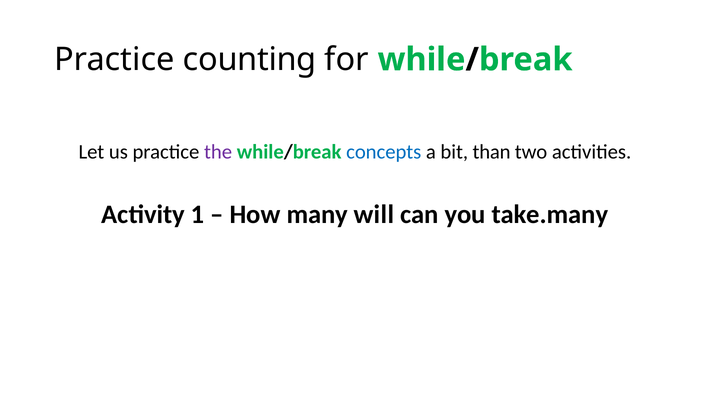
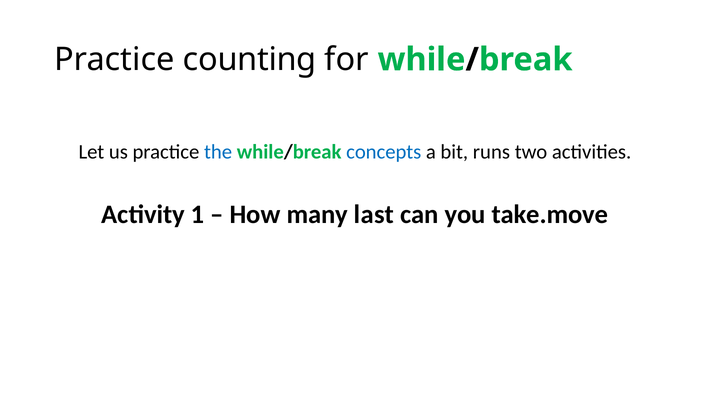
the colour: purple -> blue (218, 152)
than: than -> runs (491, 152)
will: will -> last (374, 215)
take.many: take.many -> take.move (550, 215)
